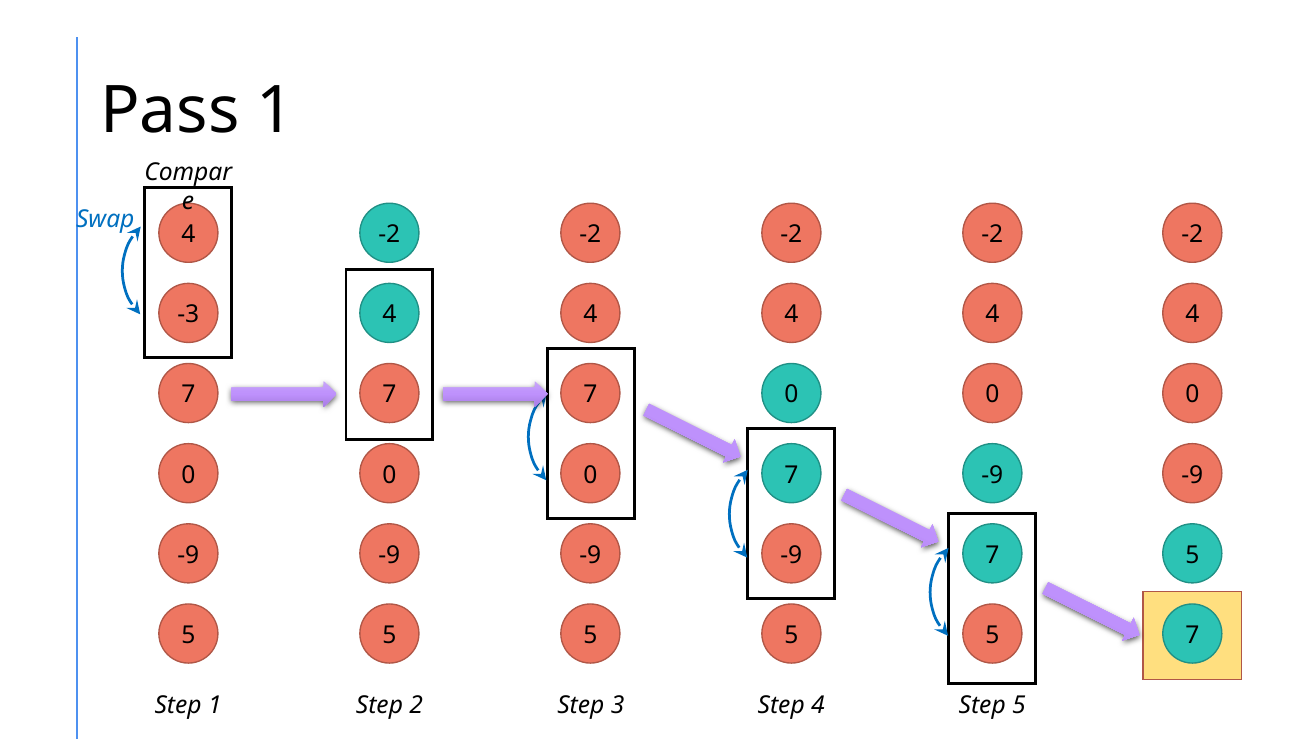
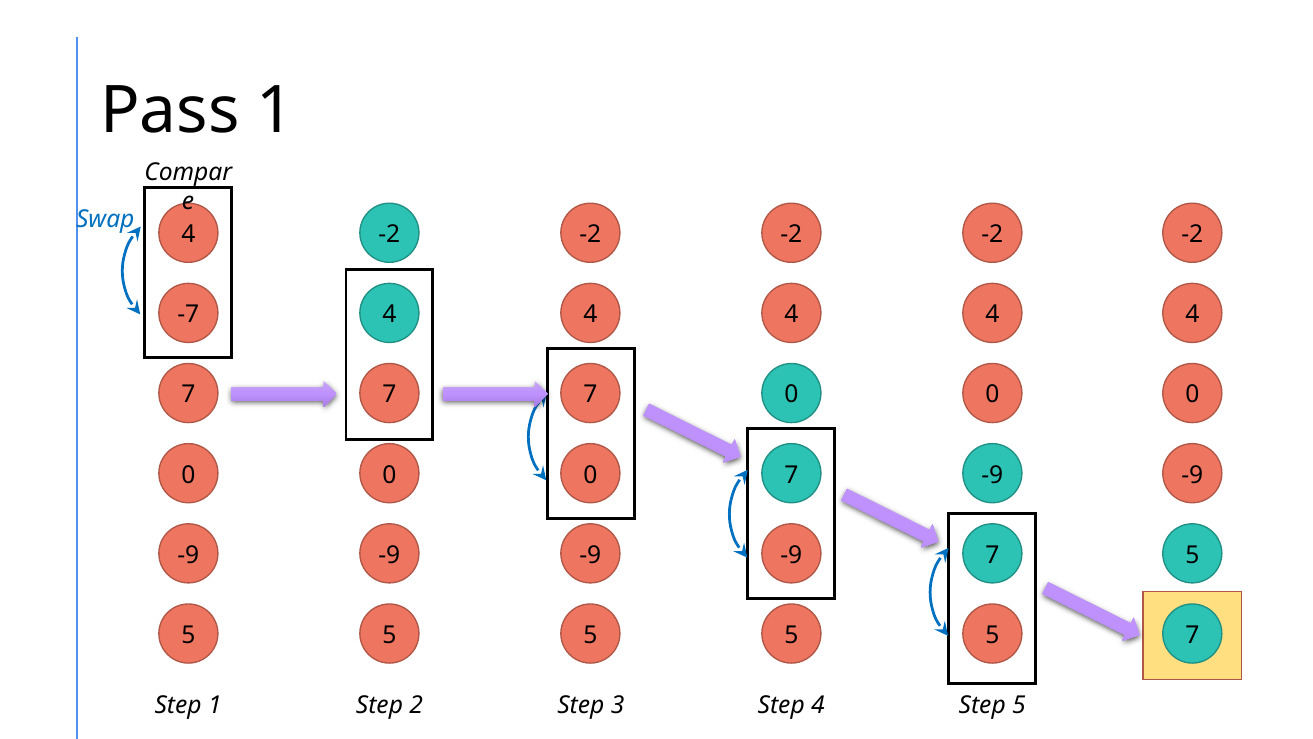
-3: -3 -> -7 (188, 314)
